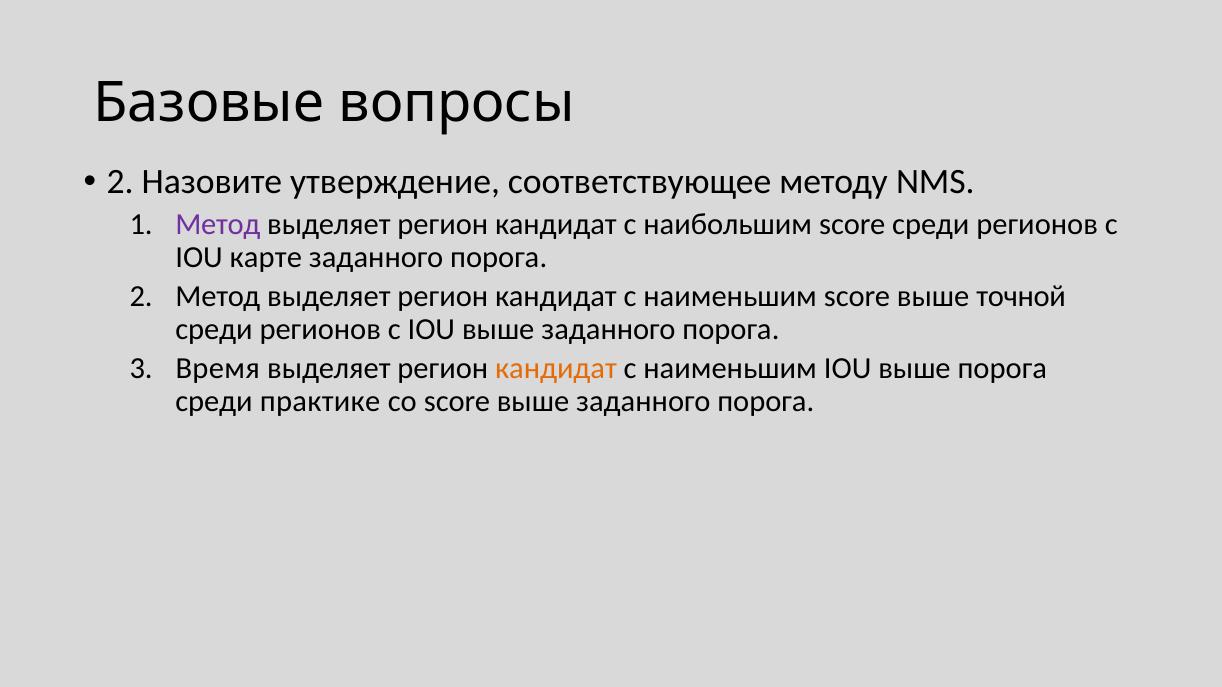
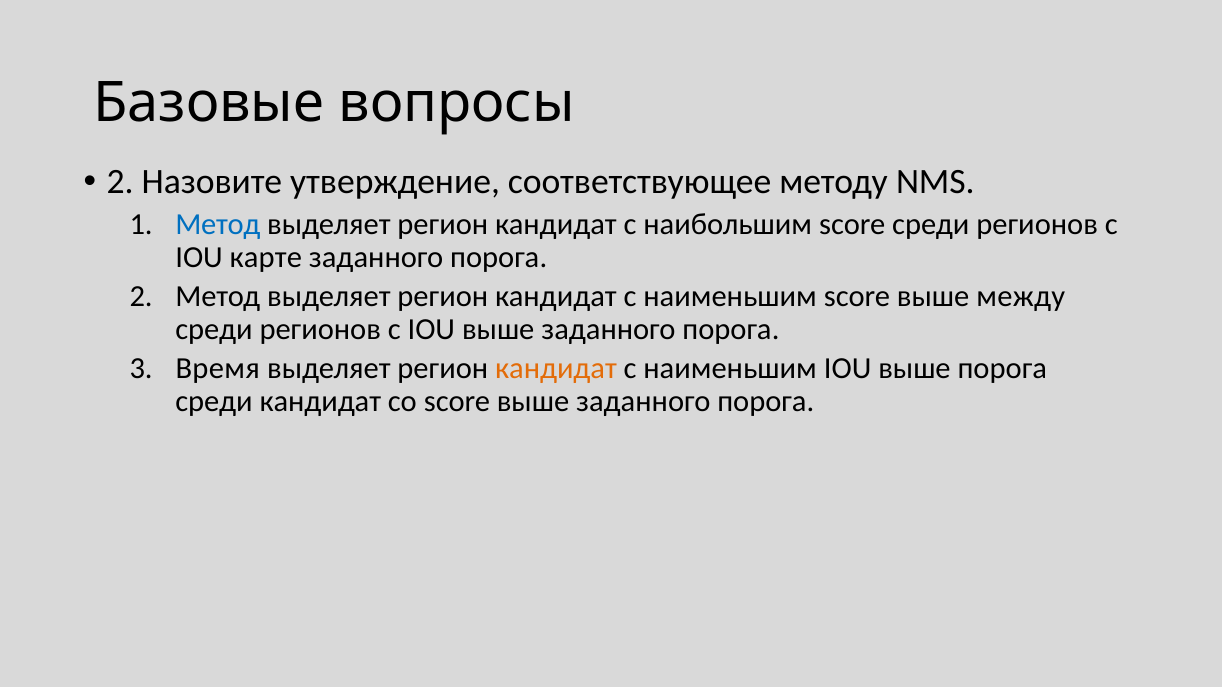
Метод colour: purple -> blue (218, 224)
точной: точной -> между (1021, 296)
среди практике: практике -> кандидат (320, 402)
